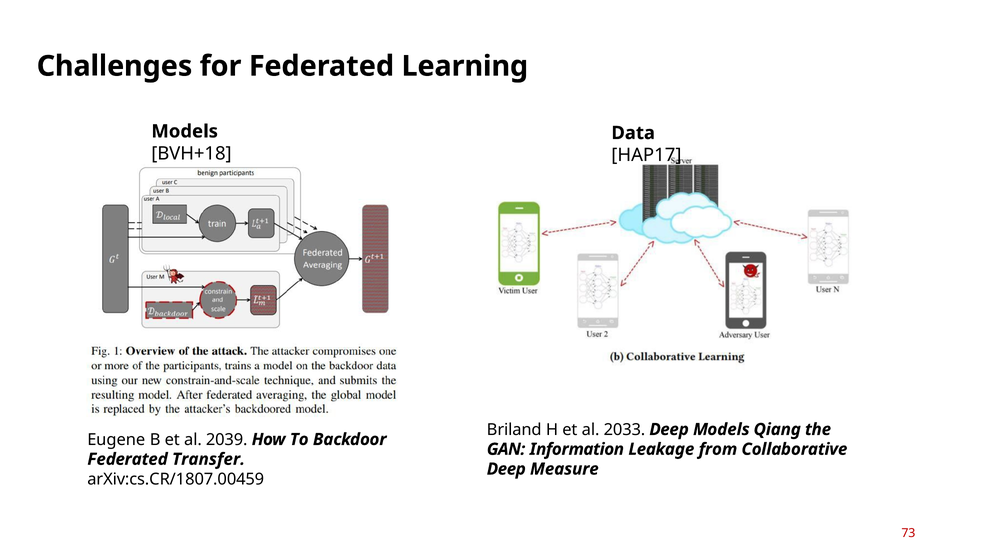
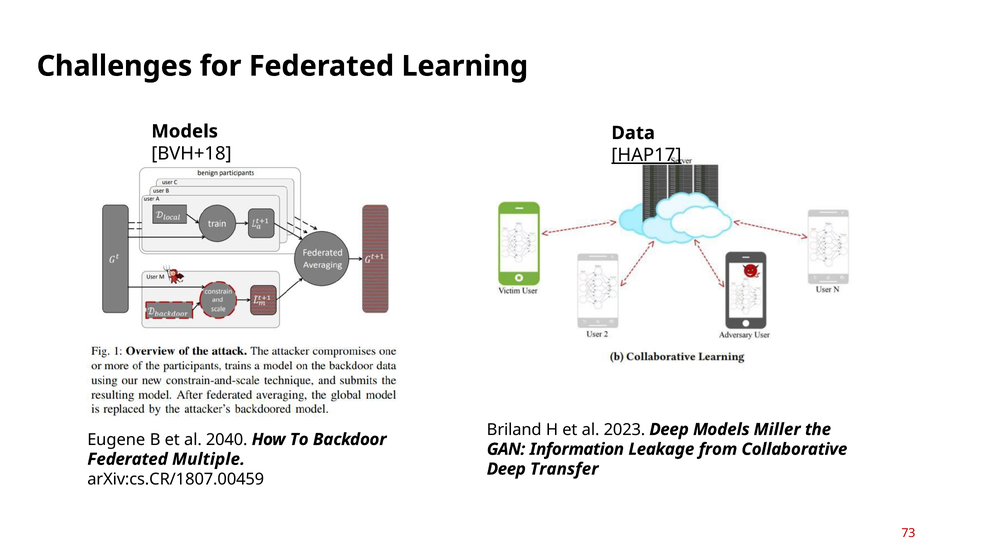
HAP17 underline: none -> present (646, 155)
2033: 2033 -> 2023 (624, 430)
Qiang: Qiang -> Miller (777, 429)
2039: 2039 -> 2040 (227, 440)
Transfer: Transfer -> Multiple (209, 459)
Measure: Measure -> Transfer (564, 469)
